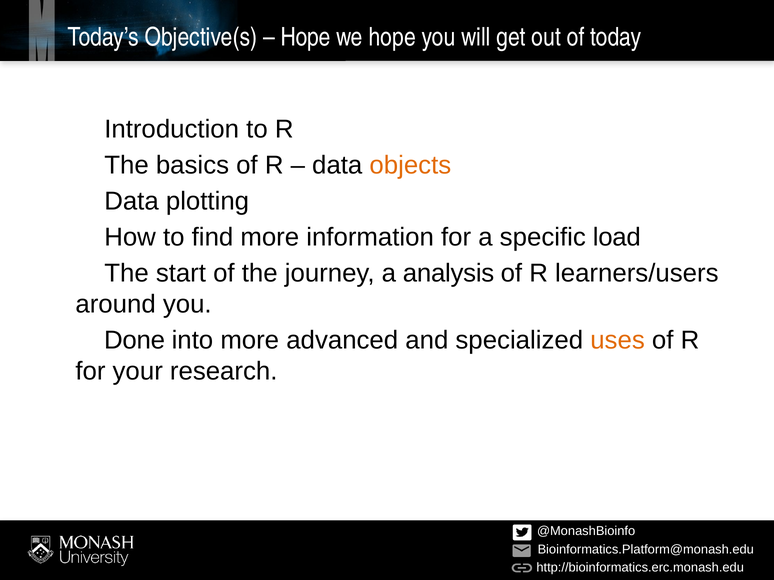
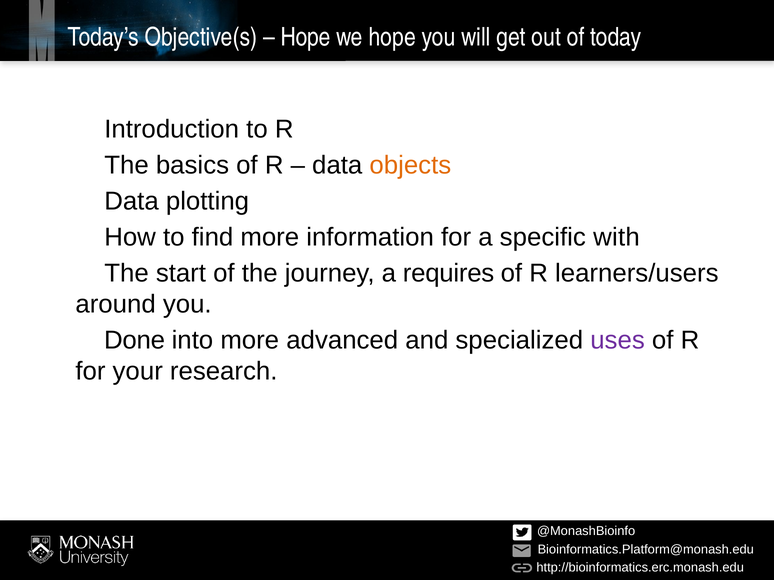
load: load -> with (617, 238)
analysis: analysis -> requires (449, 274)
uses colour: orange -> purple (618, 341)
